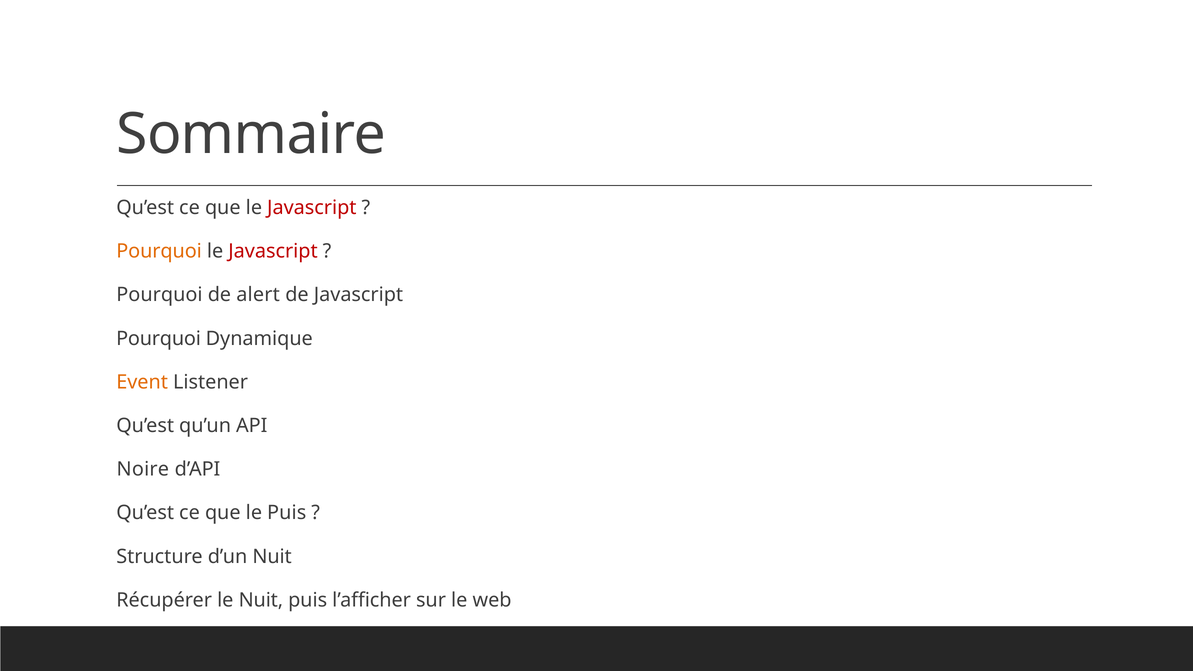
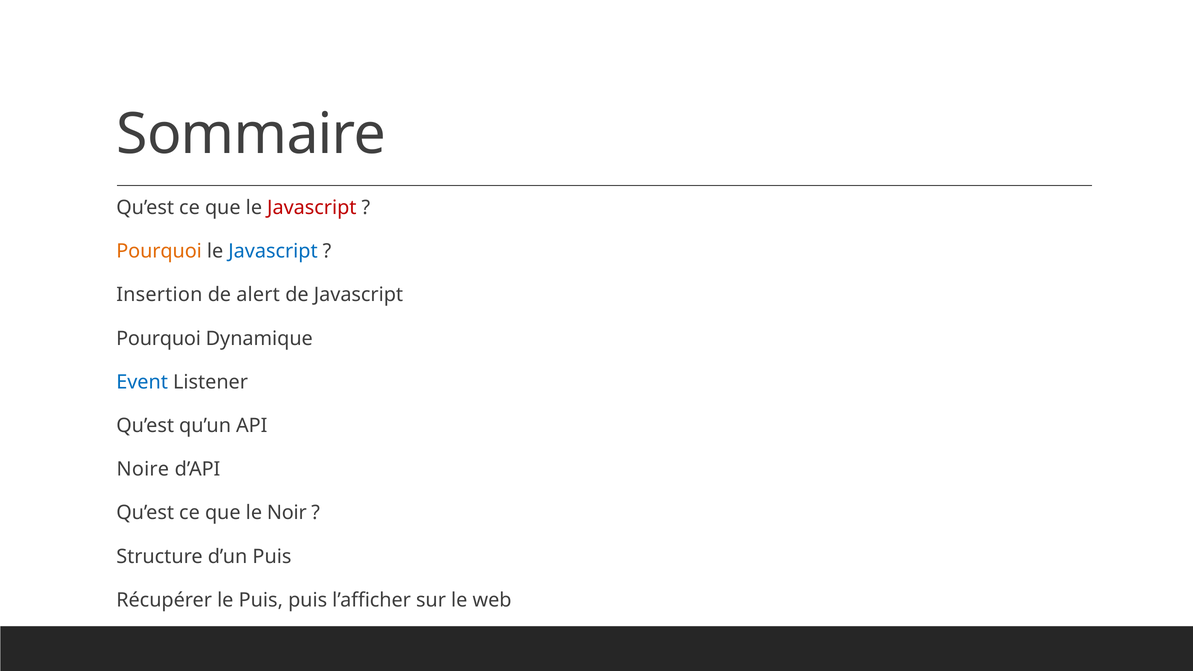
Javascript colour: red -> blue (273, 251)
Pourquoi: Pourquoi -> Insertion (159, 295)
Event colour: orange -> blue (142, 382)
le Puis: Puis -> Noir (287, 513)
d’un Nuit: Nuit -> Puis (272, 557)
le Nuit: Nuit -> Puis (261, 600)
